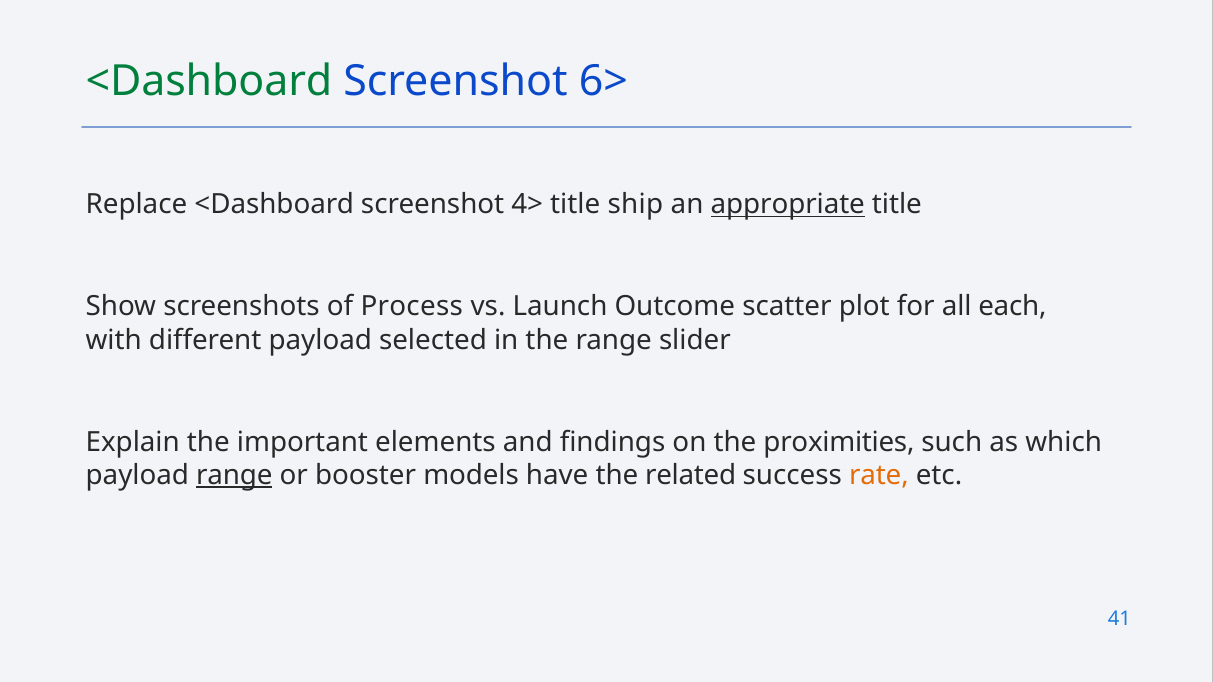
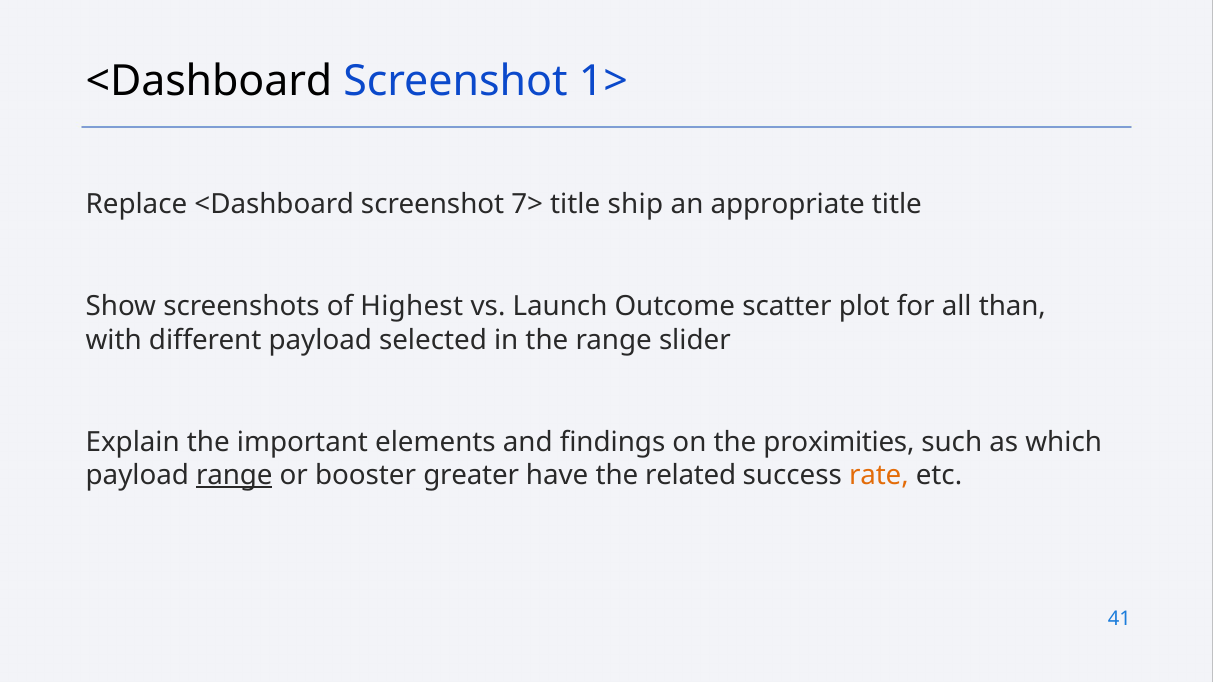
<Dashboard colour: green -> black (209, 81)
6>: 6> -> 1> (603, 81)
4>: 4> -> 7> (527, 205)
appropriate underline: present -> none (788, 205)
Process: Process -> Highest (412, 307)
each: each -> than (1012, 307)
models: models -> greater (471, 475)
